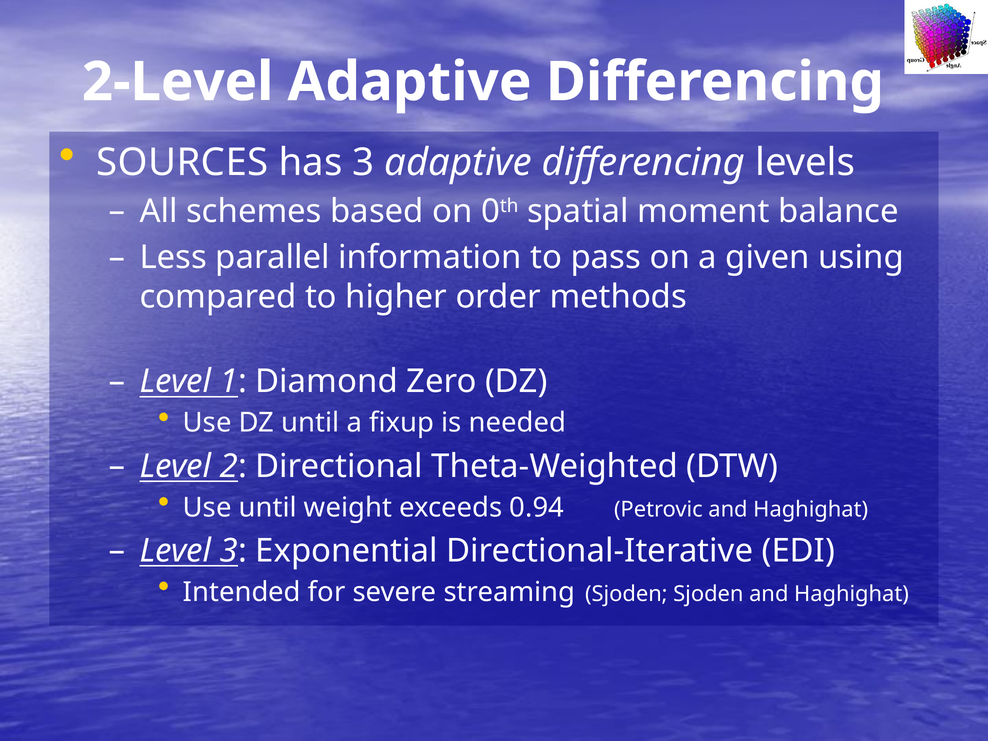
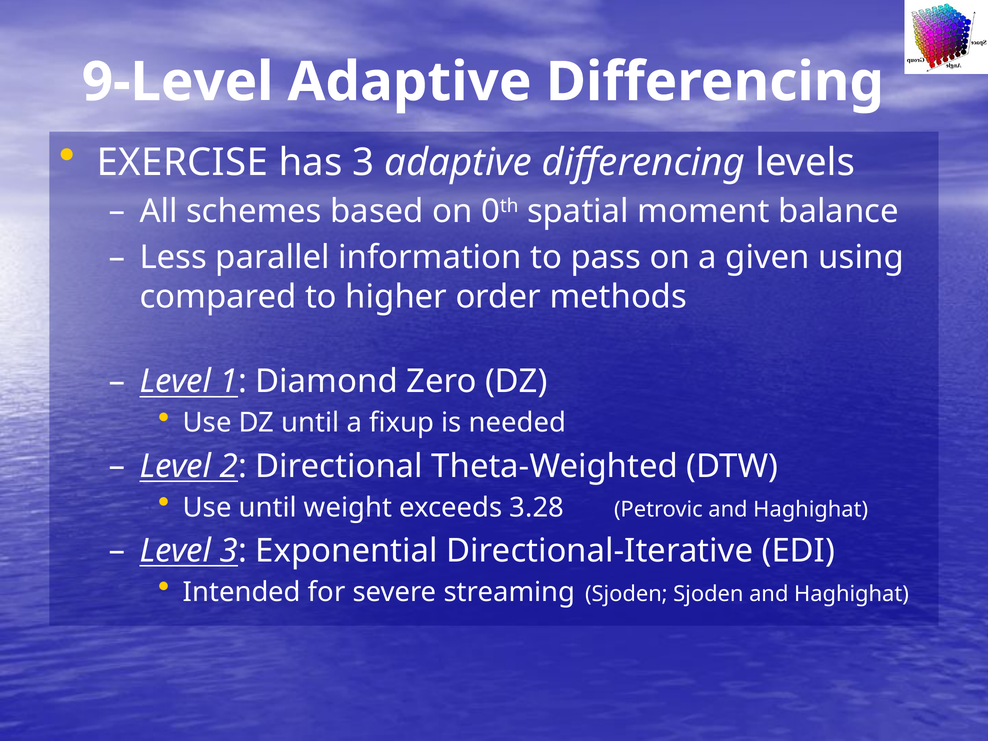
2-Level: 2-Level -> 9-Level (178, 82)
SOURCES: SOURCES -> EXERCISE (182, 162)
0.94: 0.94 -> 3.28 (537, 507)
